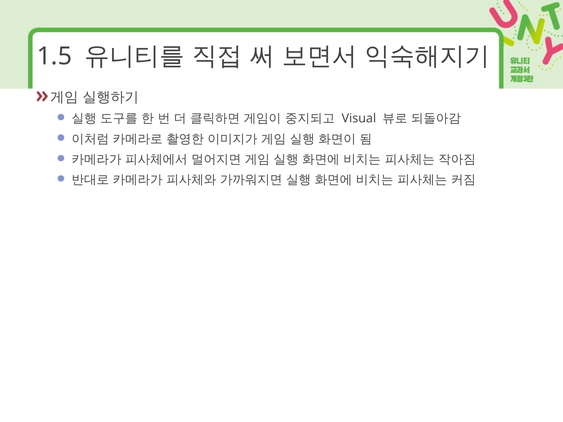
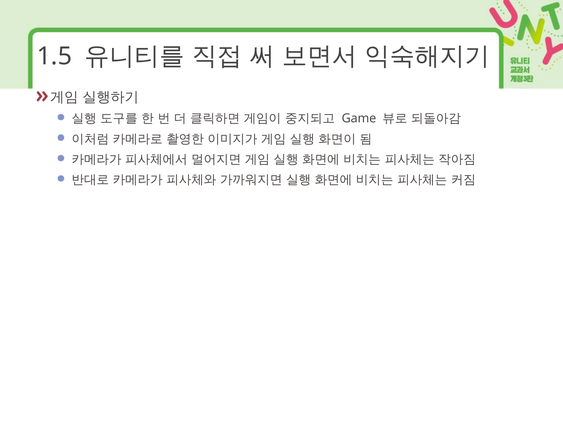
Visual: Visual -> Game (359, 119)
